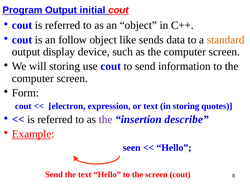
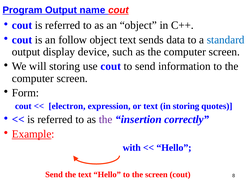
initial: initial -> name (92, 10)
object like: like -> text (128, 40)
standard colour: orange -> blue (226, 40)
describe: describe -> correctly (187, 119)
seen: seen -> with (132, 147)
